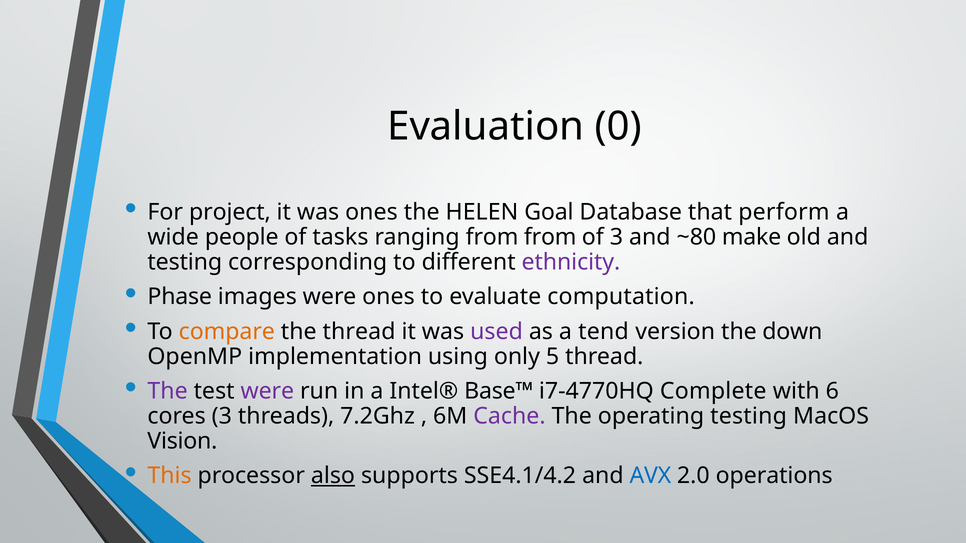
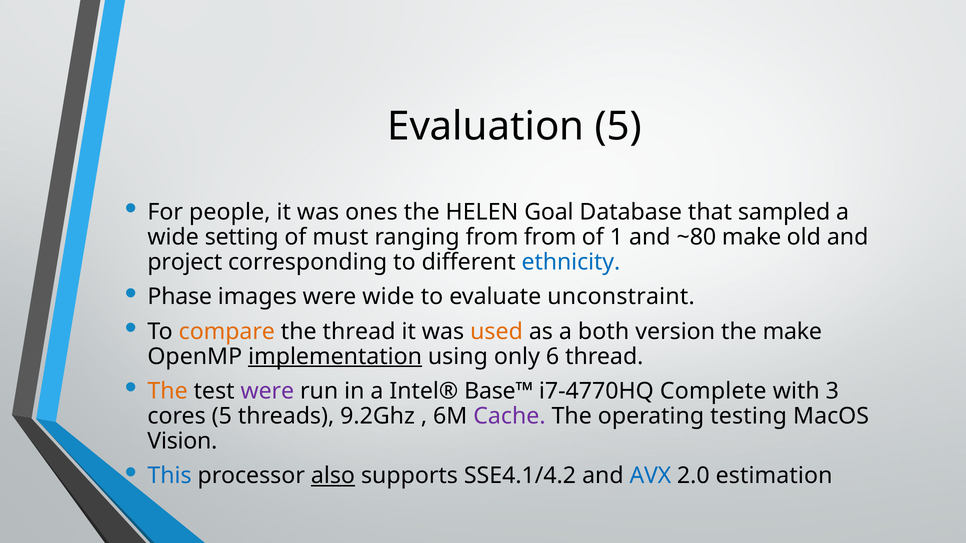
Evaluation 0: 0 -> 5 (618, 127)
project: project -> people (230, 212)
perform: perform -> sampled (784, 212)
people: people -> setting (242, 237)
tasks: tasks -> must (340, 237)
of 3: 3 -> 1 (616, 237)
testing: testing -> project (185, 262)
ethnicity colour: purple -> blue (571, 262)
were ones: ones -> wide (388, 297)
computation: computation -> unconstraint (621, 297)
used colour: purple -> orange (497, 332)
tend: tend -> both (604, 332)
the down: down -> make (792, 332)
implementation underline: none -> present (335, 357)
5: 5 -> 6 (553, 357)
The colour: purple -> orange (168, 391)
6: 6 -> 3 (832, 391)
cores 3: 3 -> 5 (222, 416)
7.2Ghz: 7.2Ghz -> 9.2Ghz (378, 416)
This colour: orange -> blue (170, 476)
operations: operations -> estimation (774, 476)
